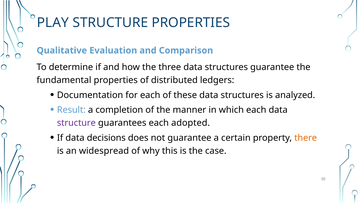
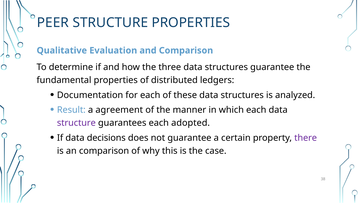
PLAY: PLAY -> PEER (53, 23)
completion: completion -> agreement (119, 110)
there colour: orange -> purple (306, 138)
an widespread: widespread -> comparison (104, 151)
